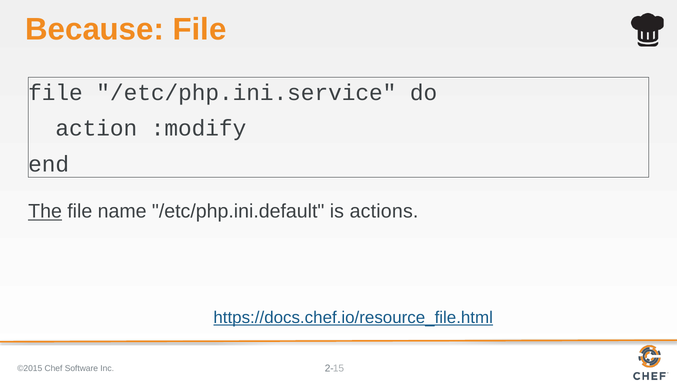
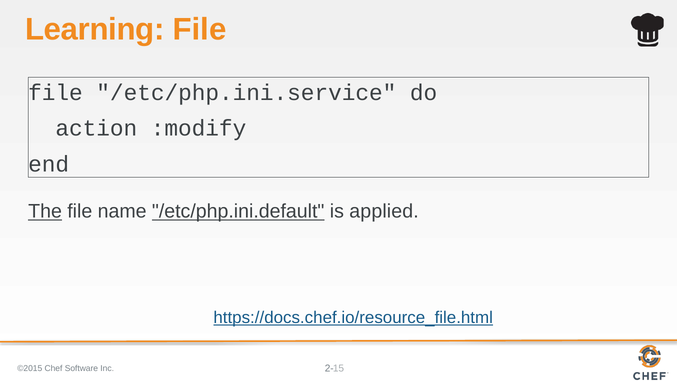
Because: Because -> Learning (95, 29)
/etc/php.ini.default underline: none -> present (238, 211)
actions: actions -> applied (384, 211)
